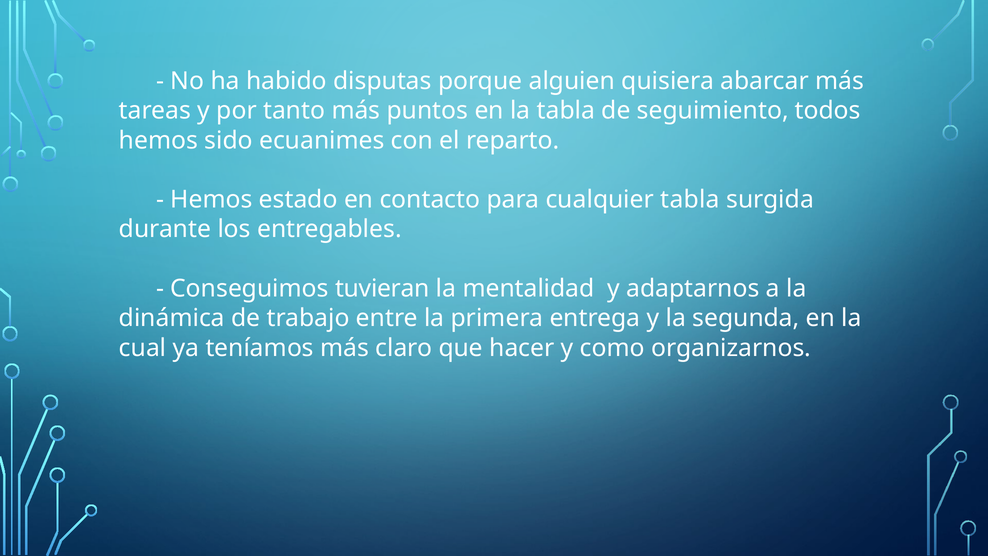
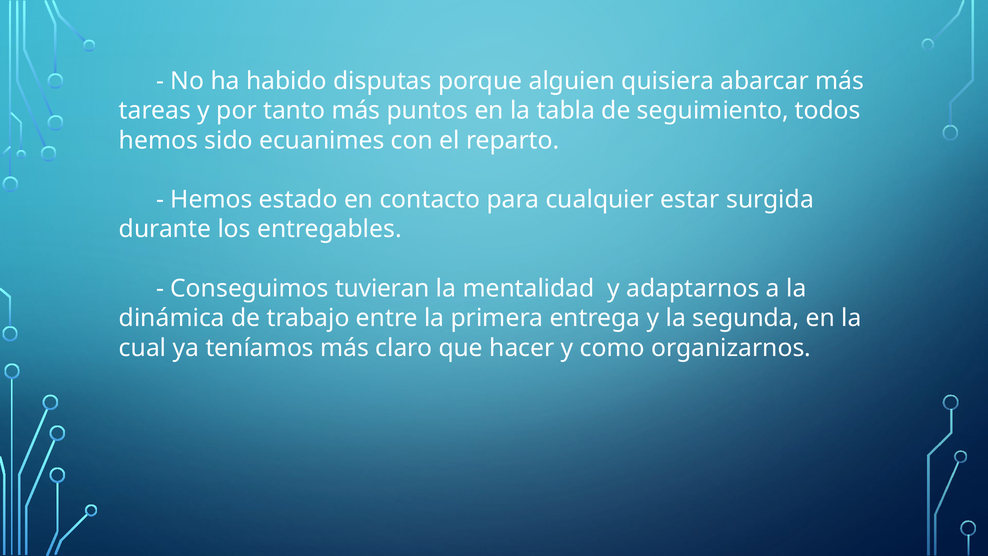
cualquier tabla: tabla -> estar (690, 200)
